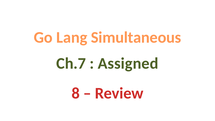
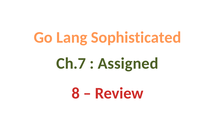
Simultaneous: Simultaneous -> Sophisticated (136, 37)
